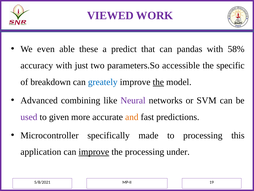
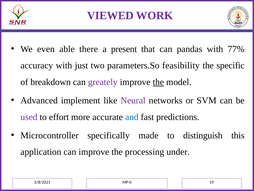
these: these -> there (89, 49)
predict: predict -> present (124, 49)
58%: 58% -> 77% (236, 49)
accessible: accessible -> feasibility (181, 65)
greately colour: blue -> purple (103, 82)
combining: combining -> implement (81, 100)
given: given -> effort (59, 117)
and colour: orange -> blue (132, 117)
to processing: processing -> distinguish (203, 135)
improve underline: present -> none (94, 152)
